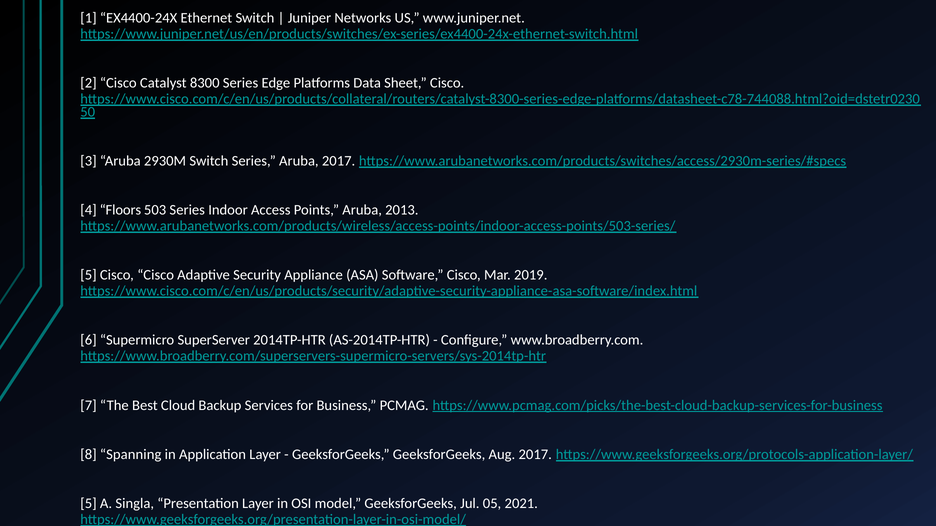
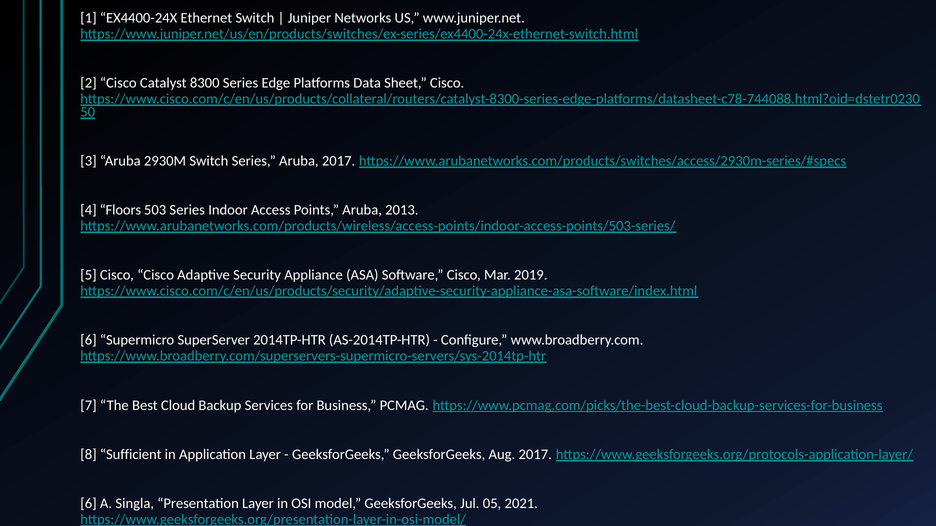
Spanning: Spanning -> Sufficient (131, 455)
5: 5 -> 6 (88, 504)
